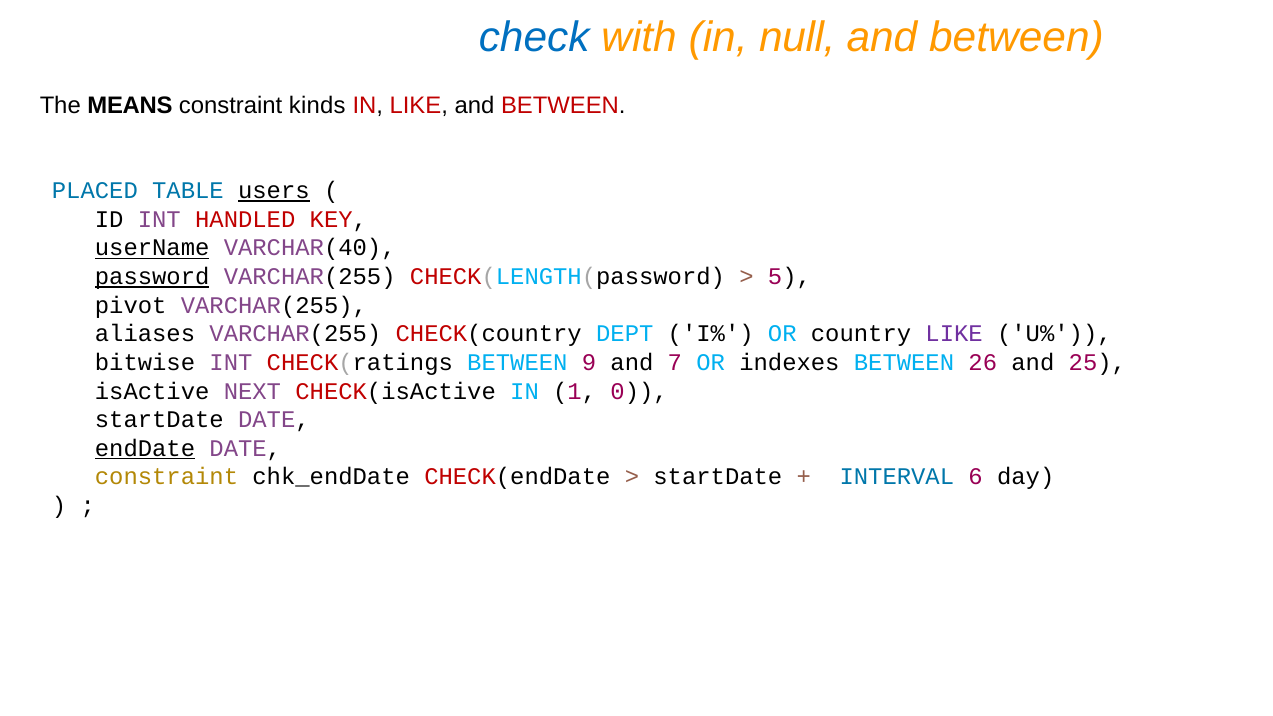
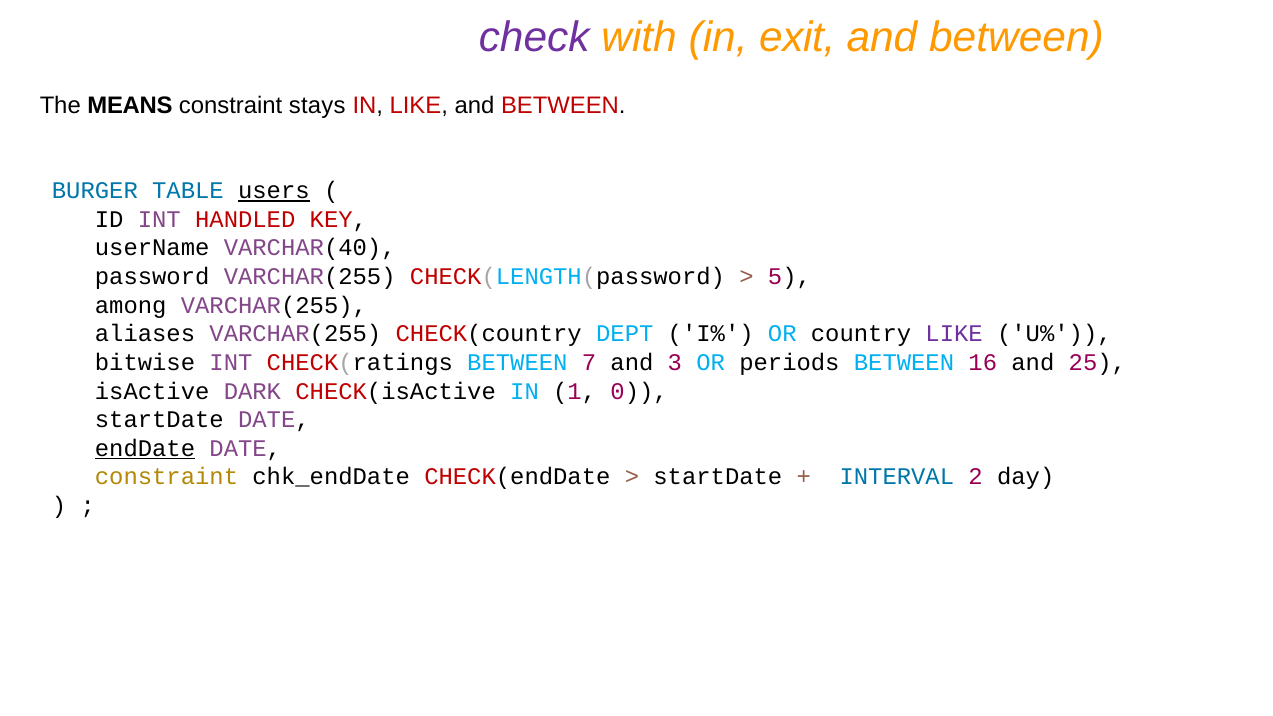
check colour: blue -> purple (534, 38)
null: null -> exit (797, 38)
kinds: kinds -> stays (317, 106)
PLACED: PLACED -> BURGER (95, 191)
userName underline: present -> none (152, 248)
password underline: present -> none (152, 277)
pivot: pivot -> among (131, 305)
9: 9 -> 7 (589, 363)
7: 7 -> 3 (675, 363)
indexes: indexes -> periods (789, 363)
26: 26 -> 16 (983, 363)
NEXT: NEXT -> DARK (252, 391)
6: 6 -> 2 (976, 477)
